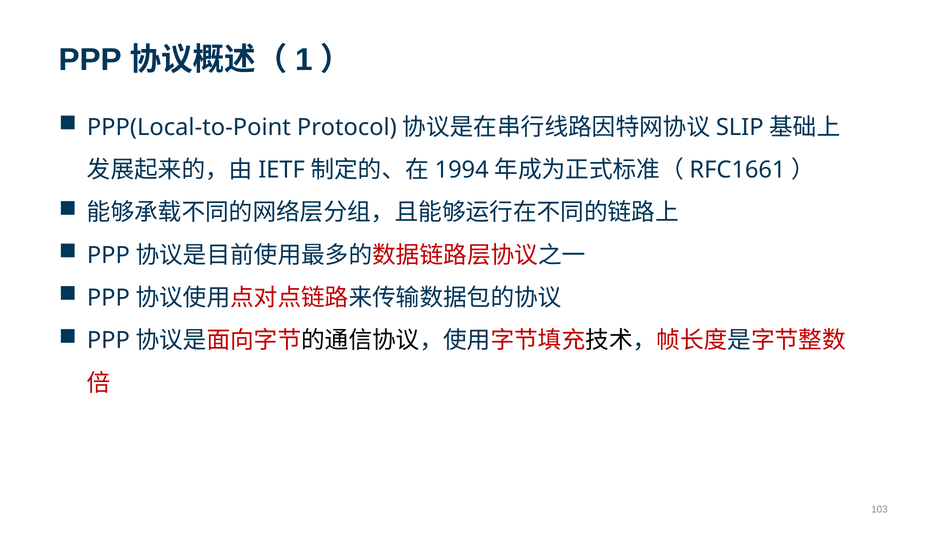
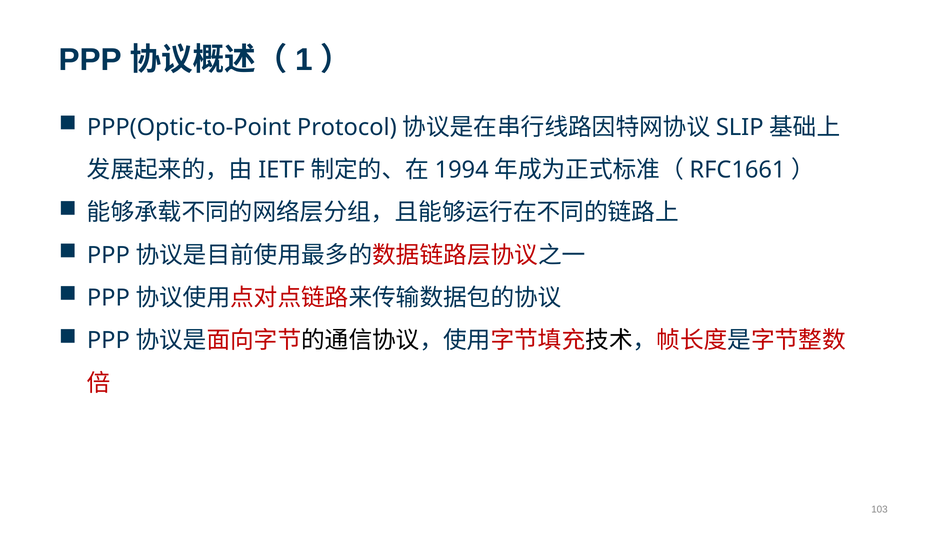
PPP(Local-to-Point: PPP(Local-to-Point -> PPP(Optic-to-Point (189, 127)
